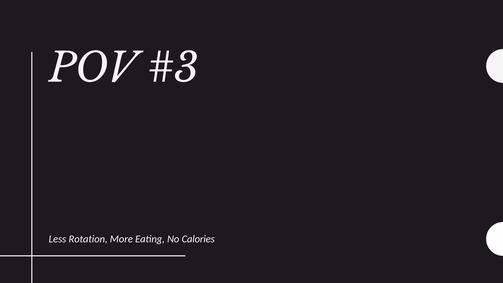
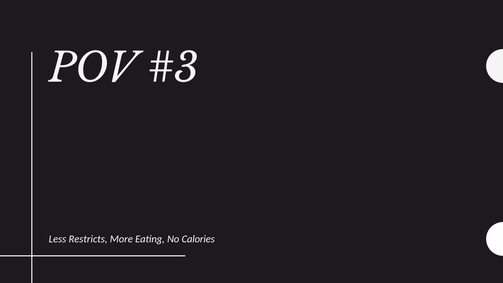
Rotation: Rotation -> Restricts (88, 239)
